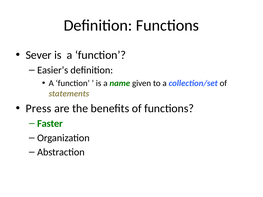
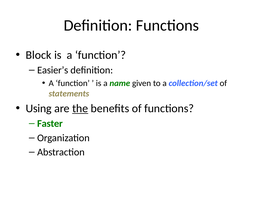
Sever: Sever -> Block (39, 55)
Press: Press -> Using (39, 109)
the underline: none -> present (80, 109)
